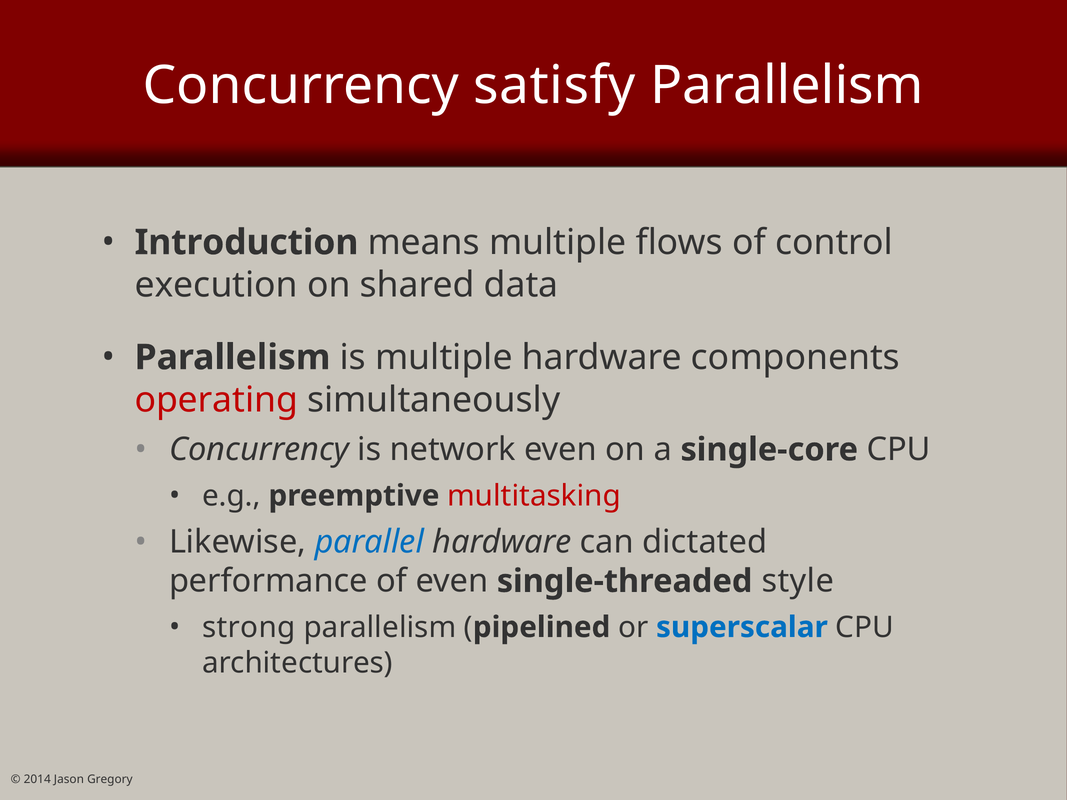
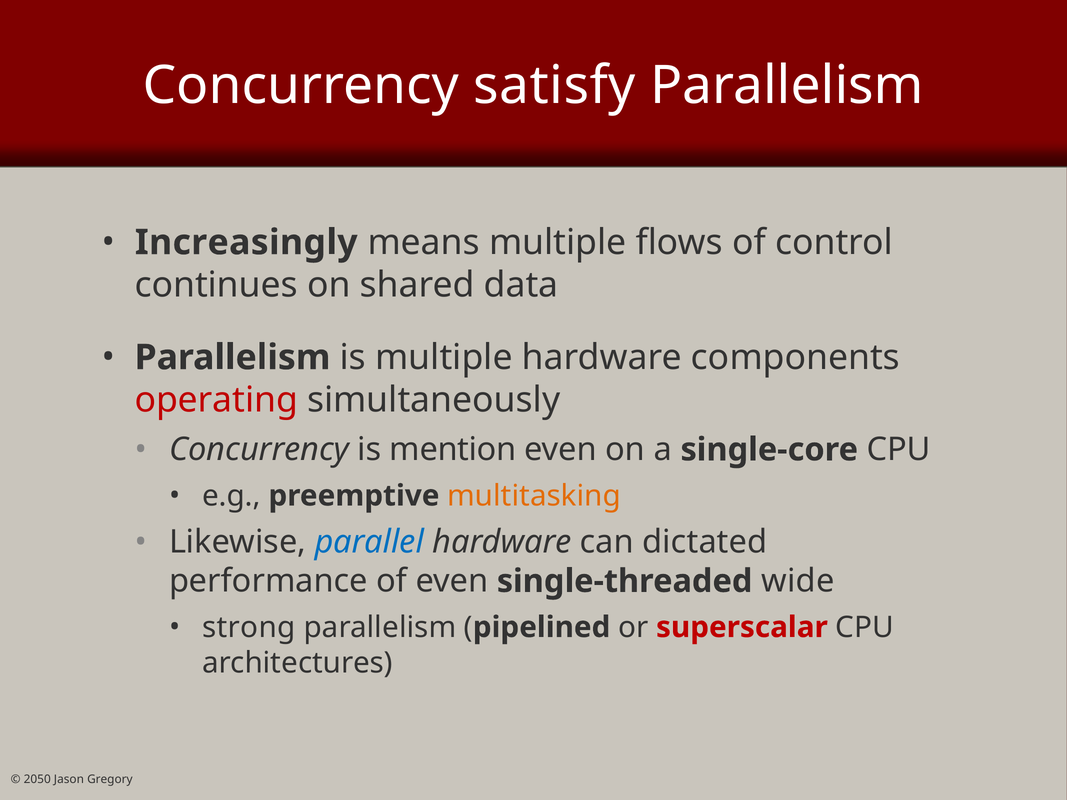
Introduction: Introduction -> Increasingly (246, 243)
execution: execution -> continues (216, 285)
network: network -> mention (453, 450)
multitasking colour: red -> orange (534, 496)
style: style -> wide (798, 581)
superscalar colour: blue -> red (742, 627)
2014: 2014 -> 2050 (37, 780)
